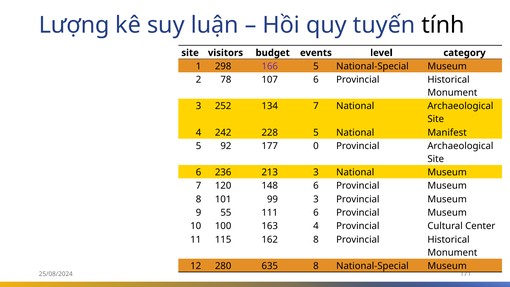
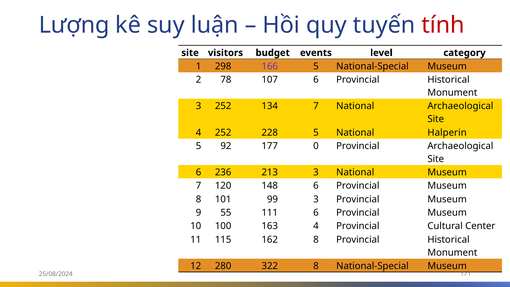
tính colour: black -> red (443, 25)
4 242: 242 -> 252 (223, 132)
Manifest: Manifest -> Halperin (447, 132)
635: 635 -> 322 (270, 266)
